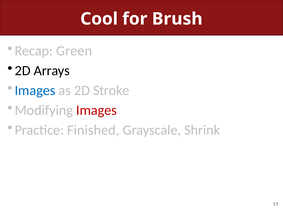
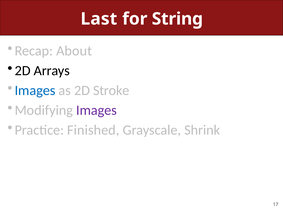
Cool: Cool -> Last (99, 19)
Brush: Brush -> String (177, 19)
Green: Green -> About (74, 51)
Images colour: red -> purple (97, 110)
